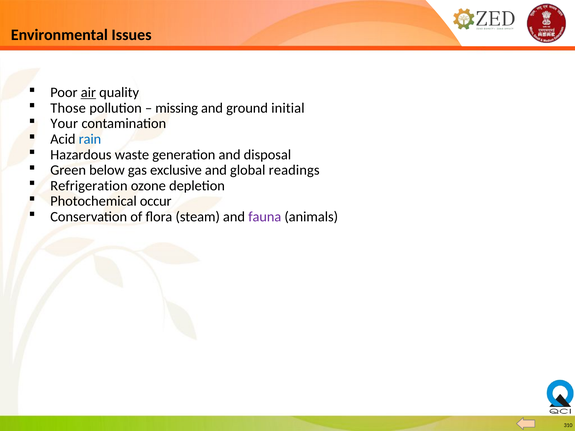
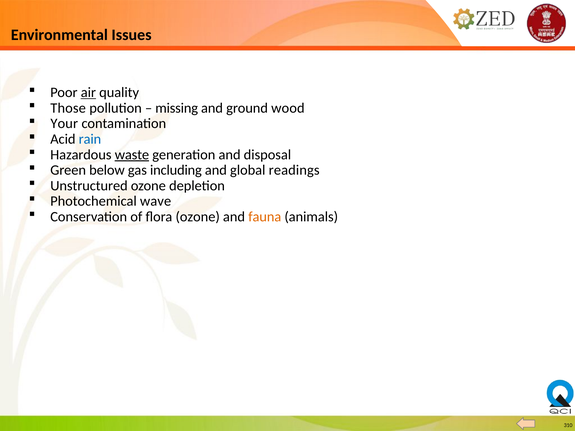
initial: initial -> wood (288, 108)
waste underline: none -> present (132, 155)
exclusive: exclusive -> including (176, 170)
Refrigeration: Refrigeration -> Unstructured (89, 186)
occur: occur -> wave (156, 201)
flora steam: steam -> ozone (198, 217)
fauna colour: purple -> orange (265, 217)
